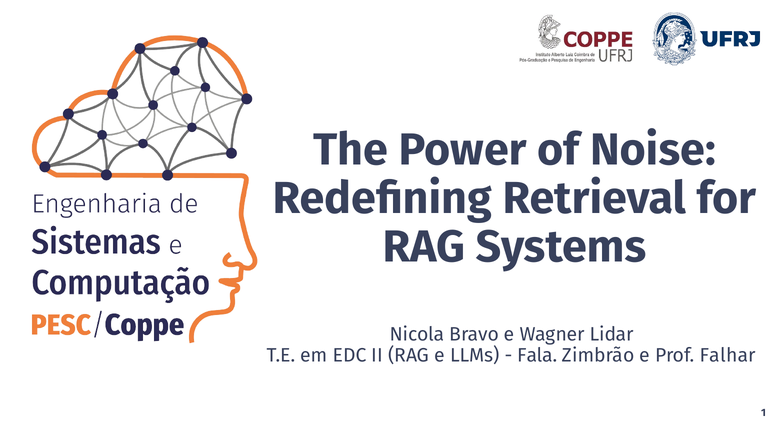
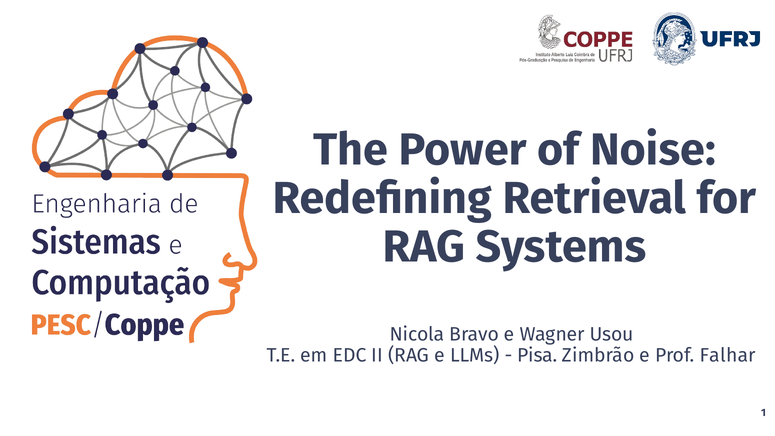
Lidar: Lidar -> Usou (612, 334)
Fala: Fala -> Pisa (537, 355)
